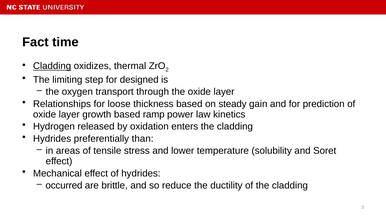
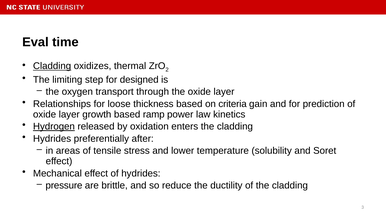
Fact: Fact -> Eval (35, 42)
steady: steady -> criteria (233, 104)
Hydrogen underline: none -> present (54, 127)
than: than -> after (143, 139)
occurred: occurred -> pressure (64, 186)
